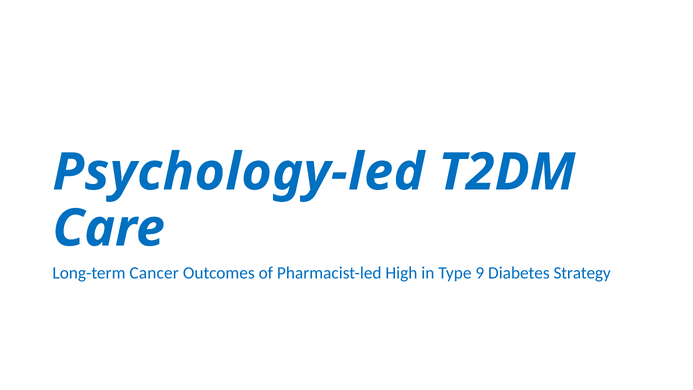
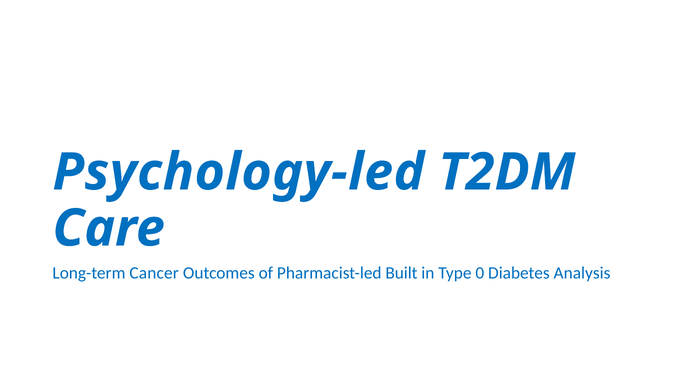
High: High -> Built (401, 273)
9: 9 -> 0 (480, 273)
Strategy: Strategy -> Analysis (582, 273)
